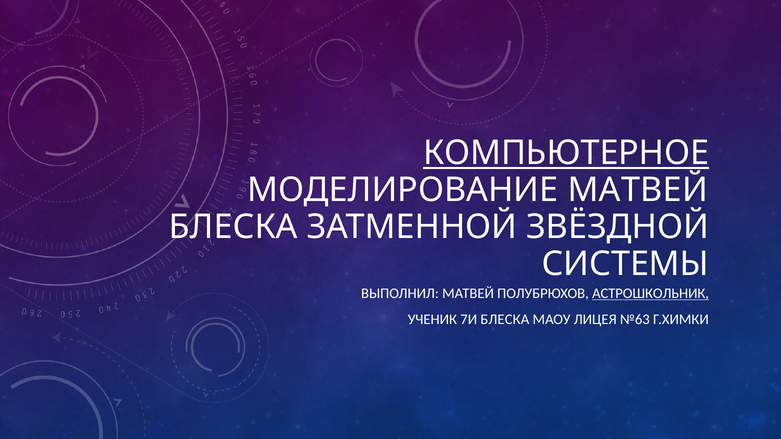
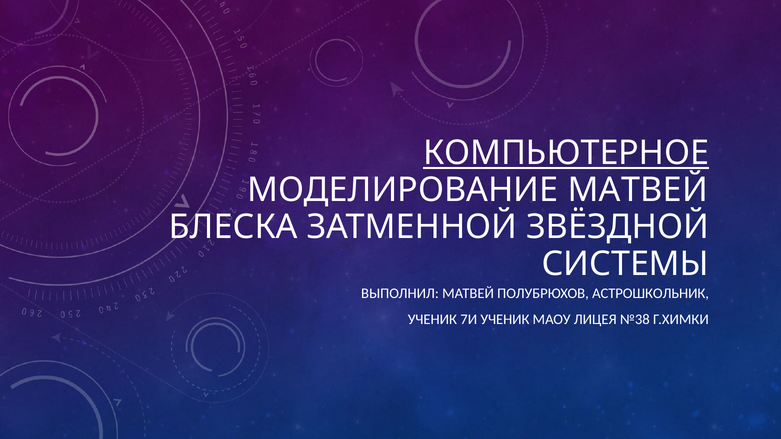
АСТРОШКОЛЬНИК underline: present -> none (651, 294)
7И БЛЕСКА: БЛЕСКА -> УЧЕНИК (505, 319)
№63: №63 -> №38 (635, 319)
